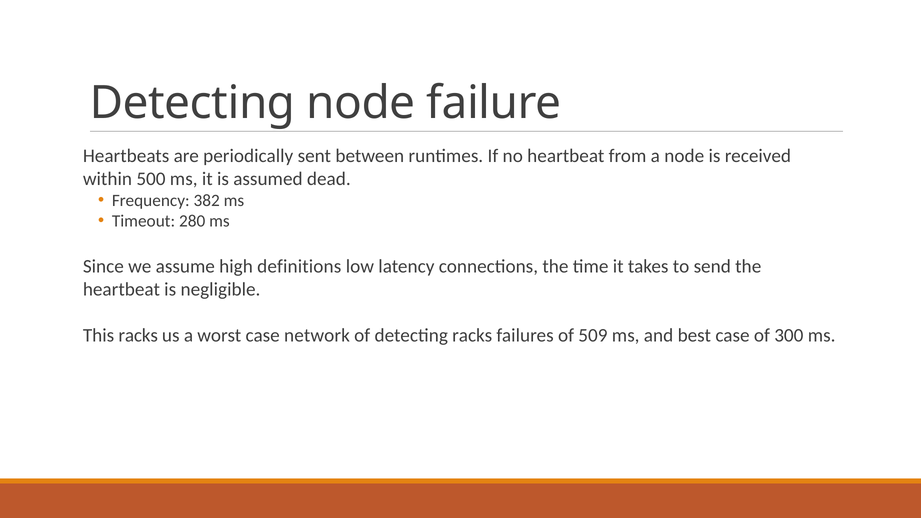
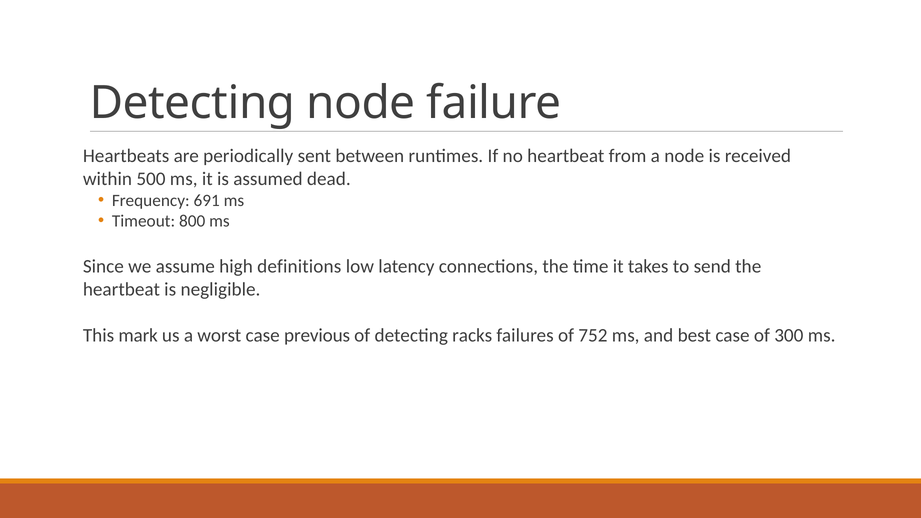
382: 382 -> 691 (207, 201)
280: 280 -> 800 (192, 221)
This racks: racks -> mark (138, 335)
network: network -> previous (317, 335)
509: 509 -> 752 (593, 335)
